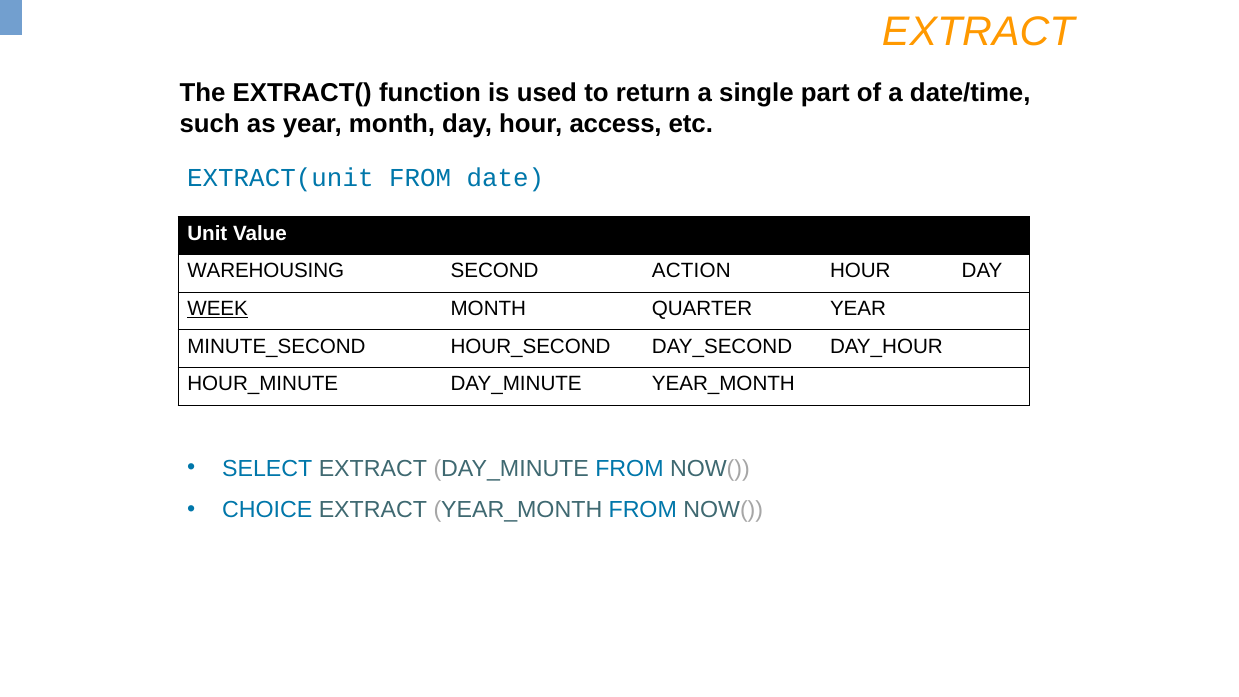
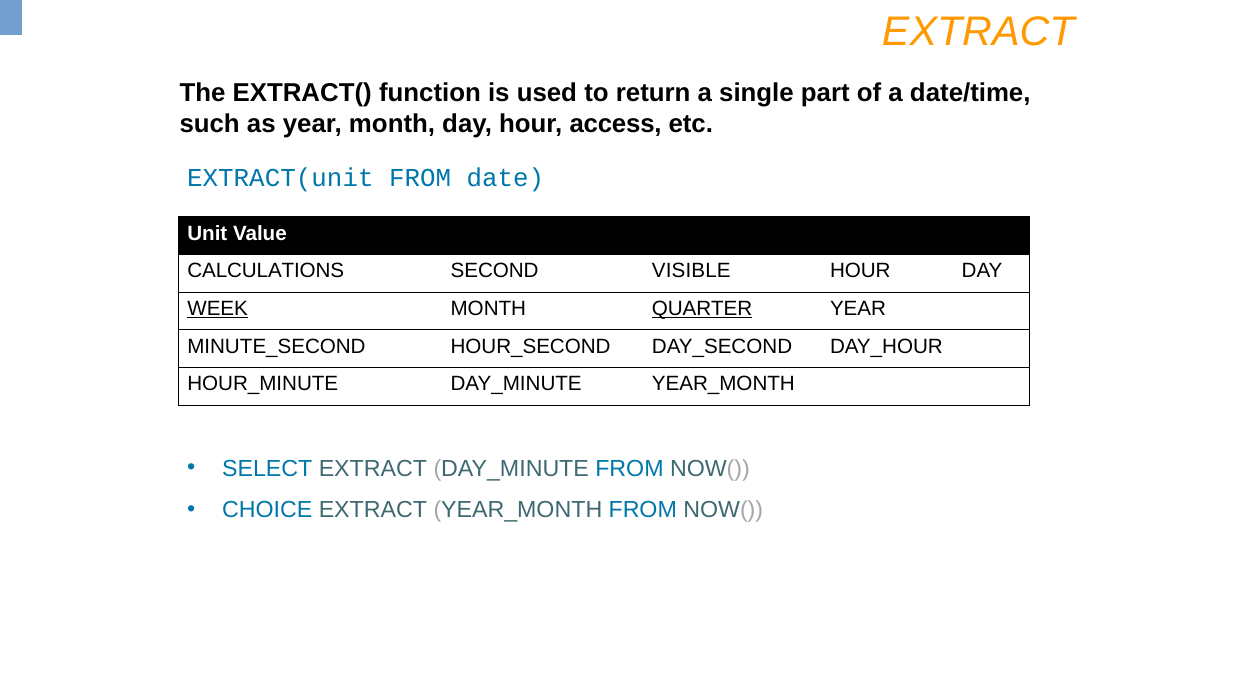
WAREHOUSING: WAREHOUSING -> CALCULATIONS (266, 271)
ACTION: ACTION -> VISIBLE (691, 271)
QUARTER underline: none -> present (702, 309)
